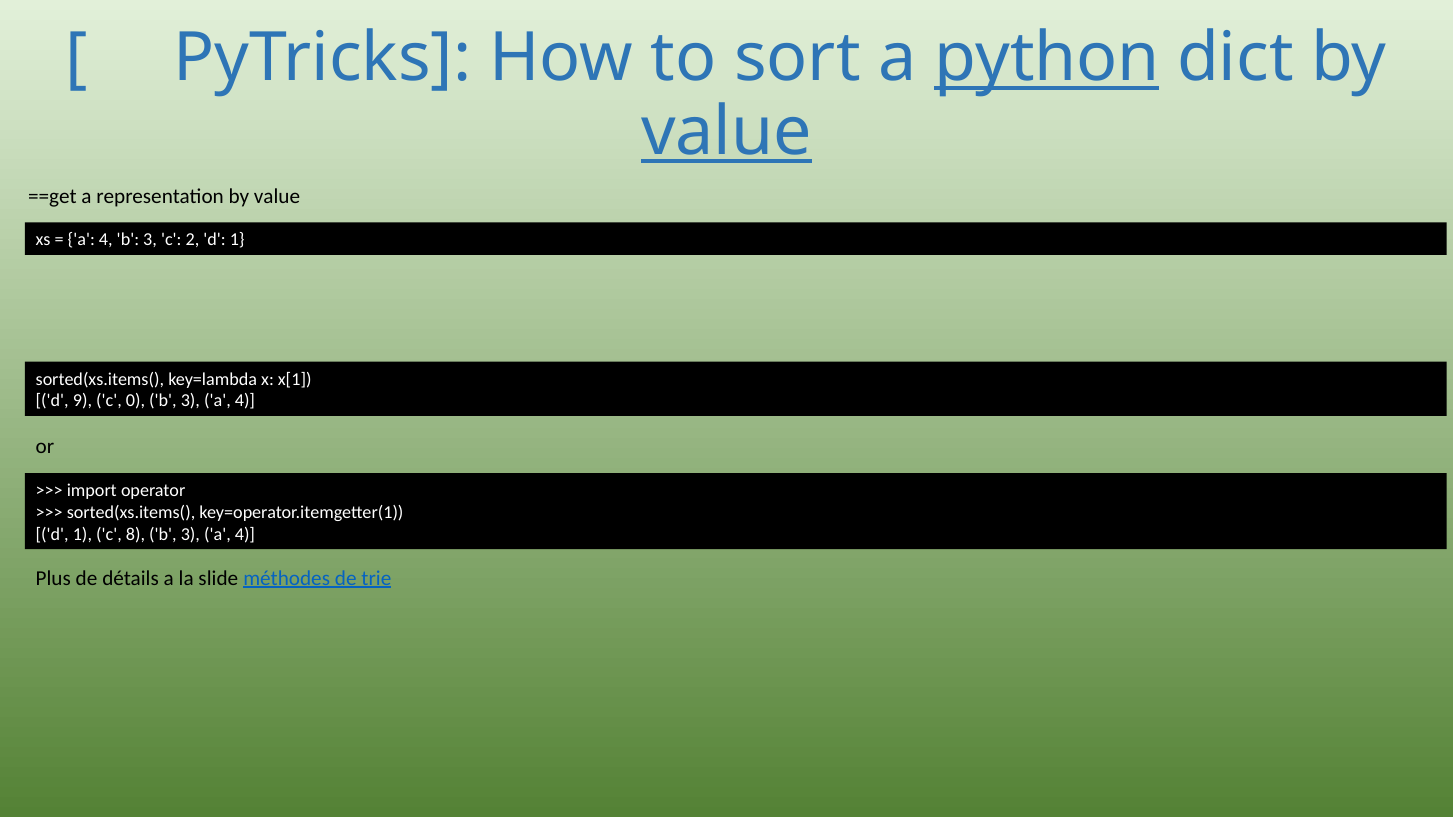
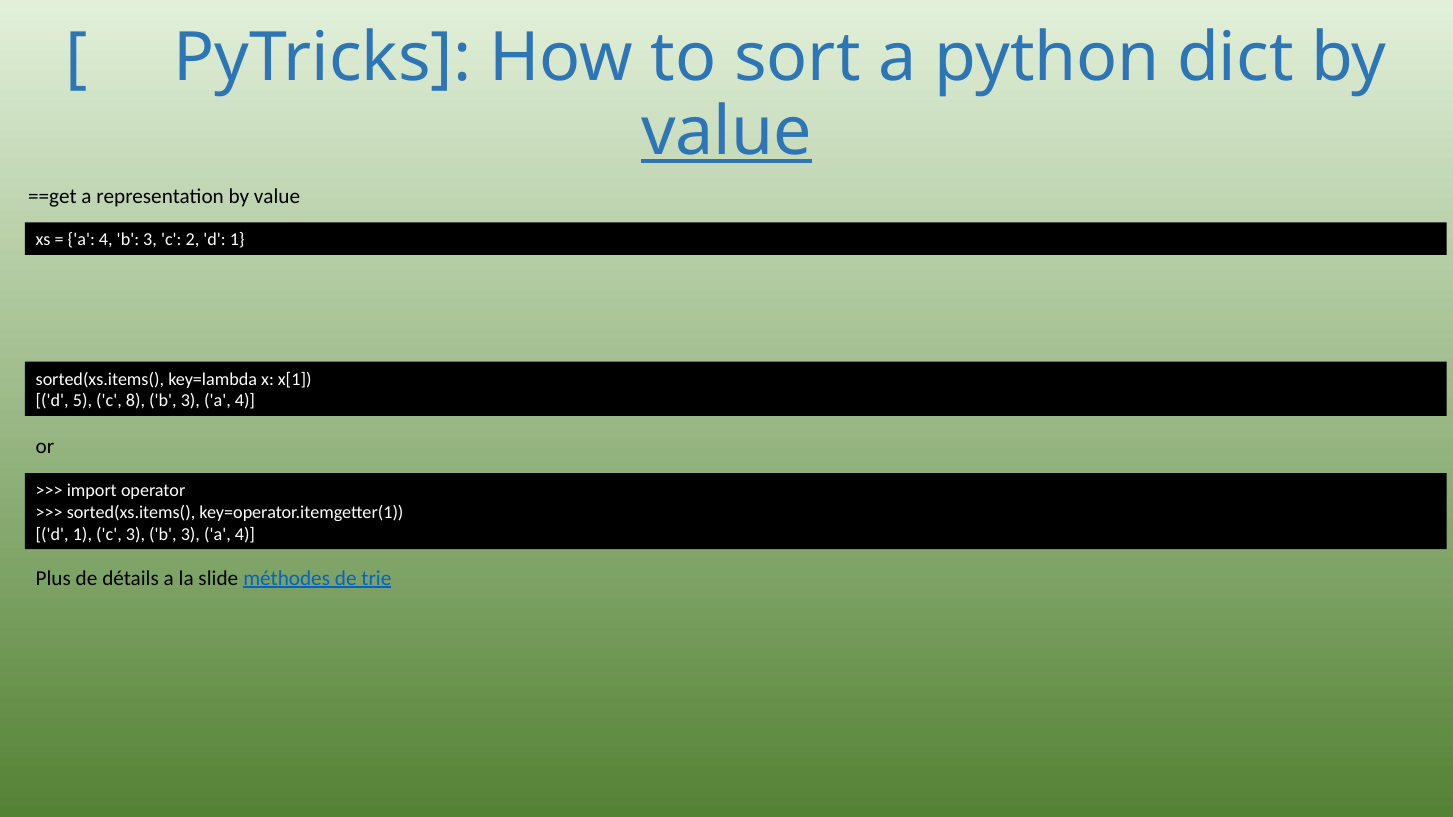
python underline: present -> none (1047, 58)
9: 9 -> 5 (82, 401)
0: 0 -> 8 (136, 401)
c 8: 8 -> 3 (136, 534)
